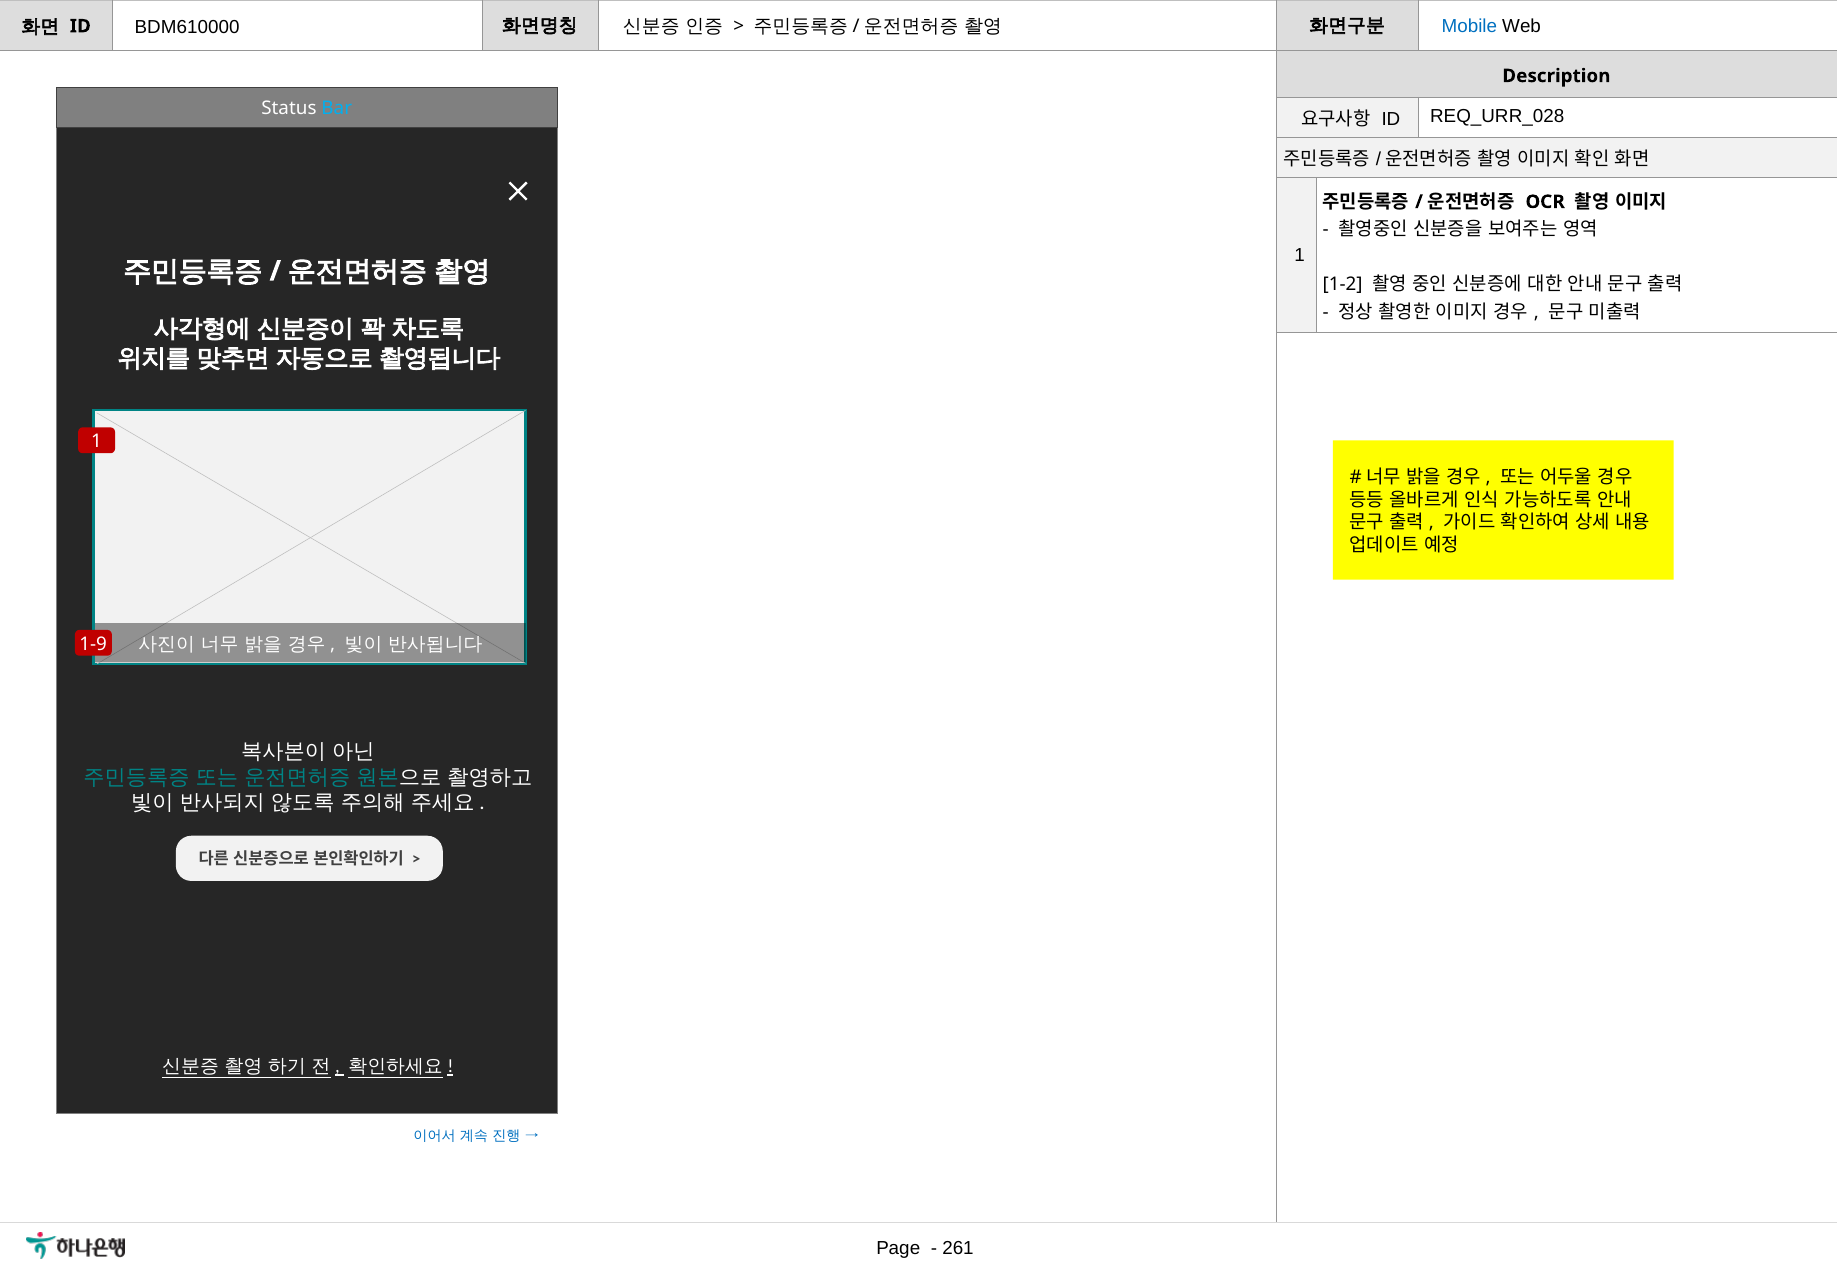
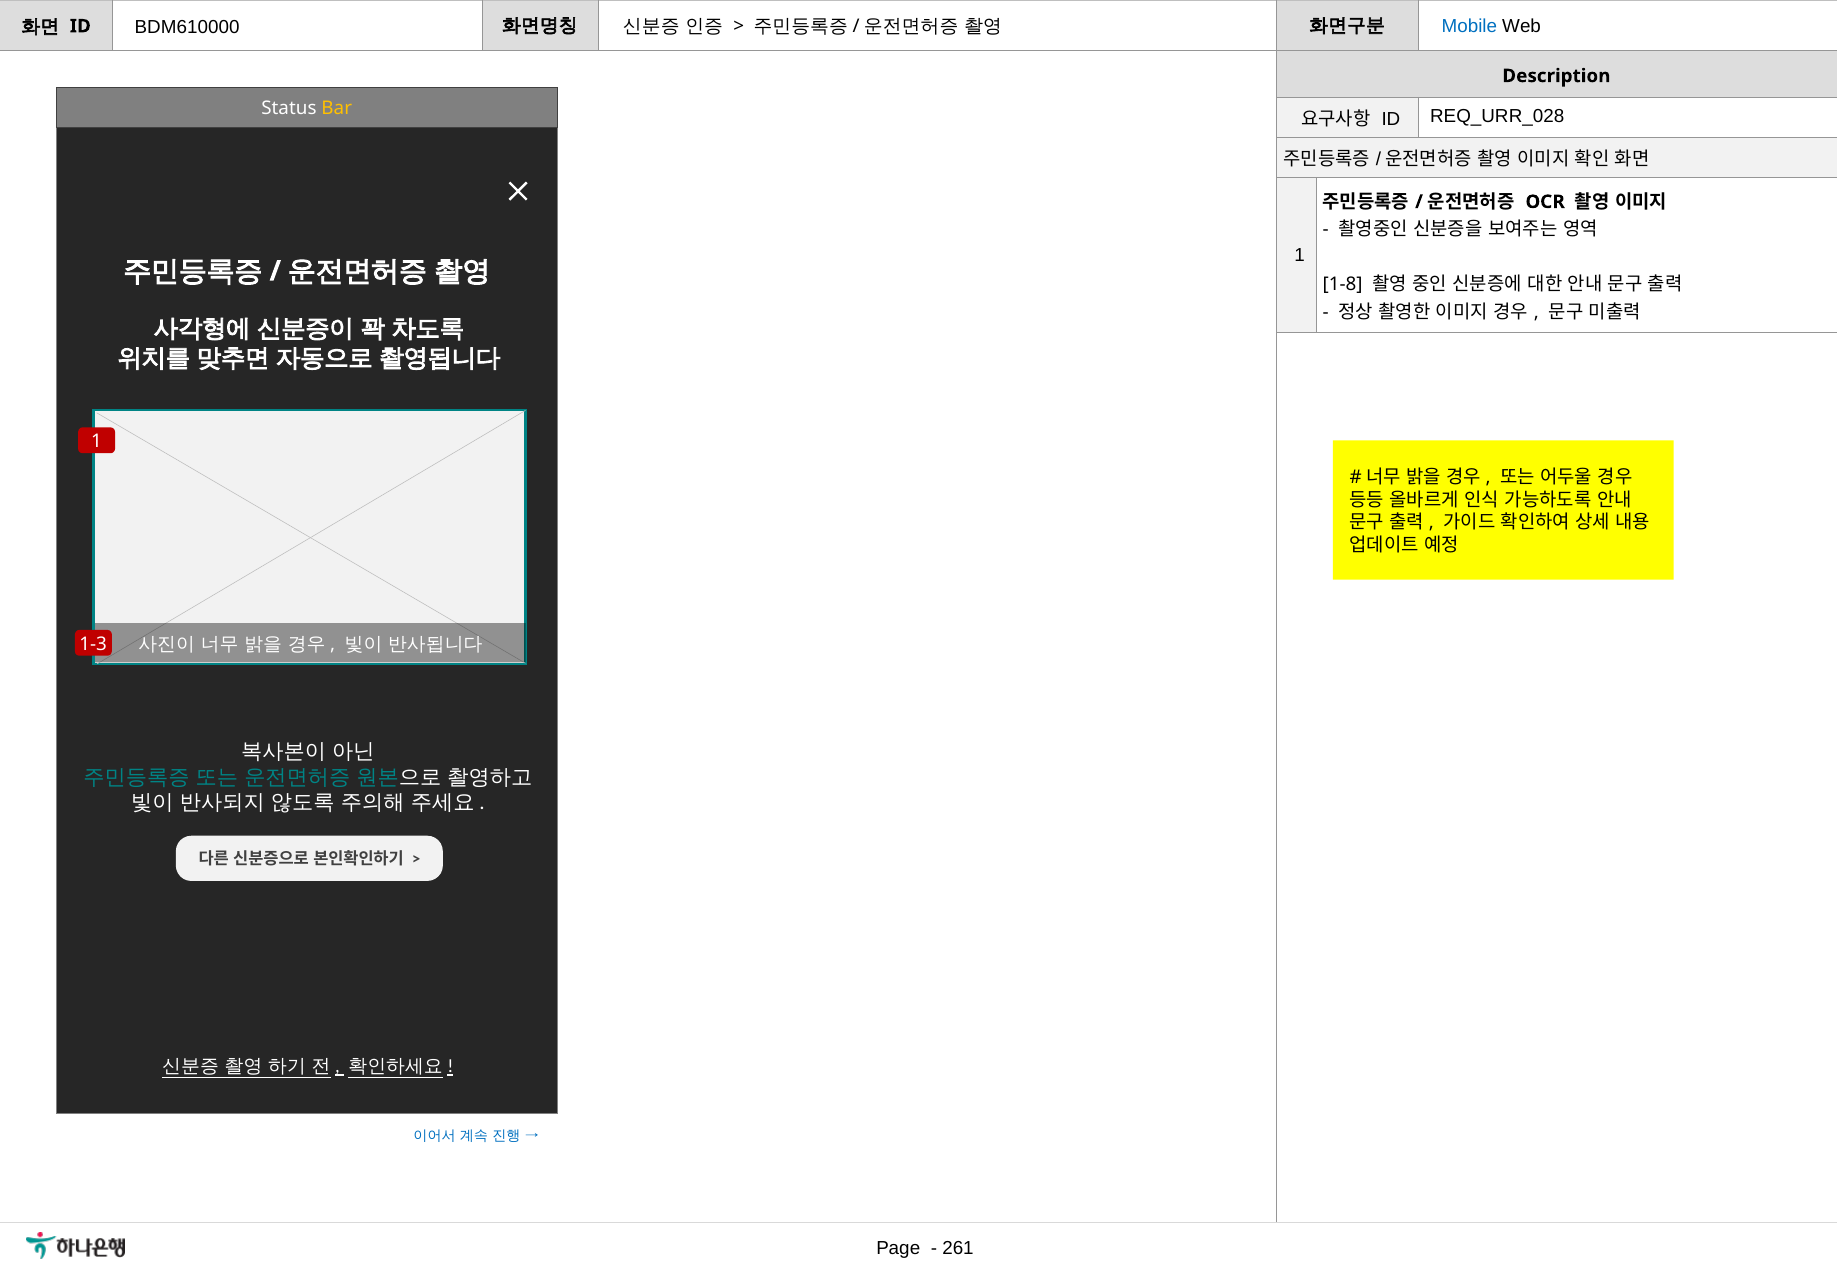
Bar colour: light blue -> yellow (337, 109)
1-2: 1-2 -> 1-8 (1343, 285)
1-9: 1-9 -> 1-3 (93, 644)
